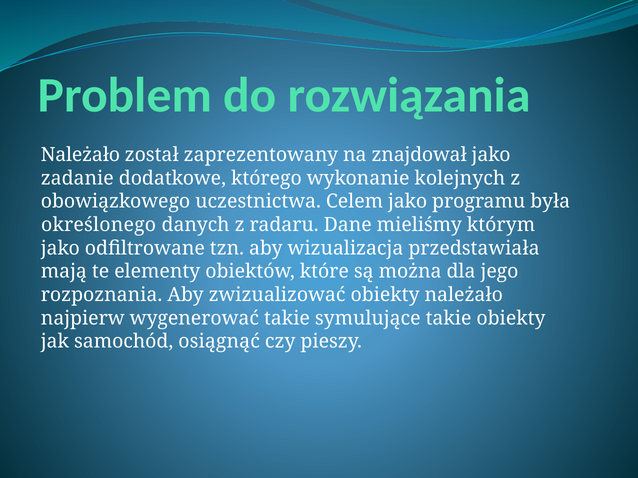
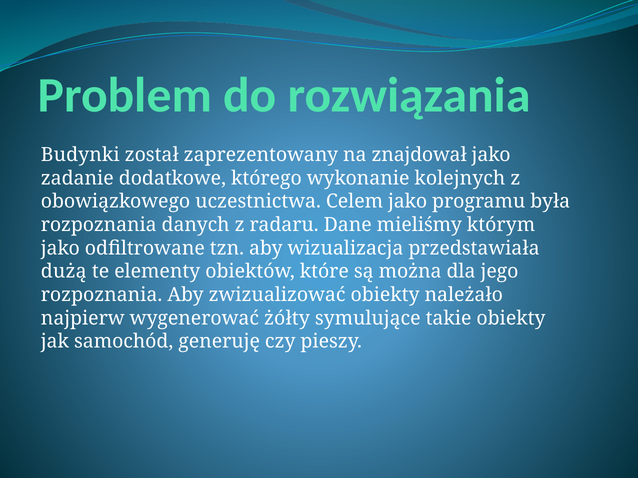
Należało: Należało -> Budynki (80, 155)
określonego: określonego -> rozpoznania (99, 225)
mają: mają -> dużą (64, 272)
wygenerować takie: takie -> żółty (287, 318)
osiągnąć: osiągnąć -> generuję (219, 342)
